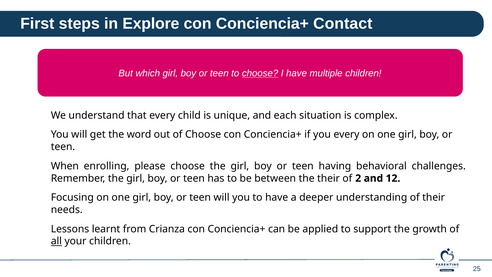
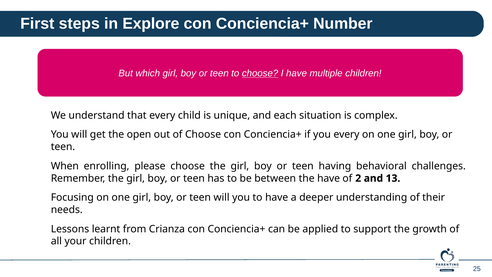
Contact: Contact -> Number (343, 24)
word: word -> open (139, 134)
the their: their -> have (329, 178)
12: 12 -> 13 (393, 178)
all underline: present -> none (56, 241)
